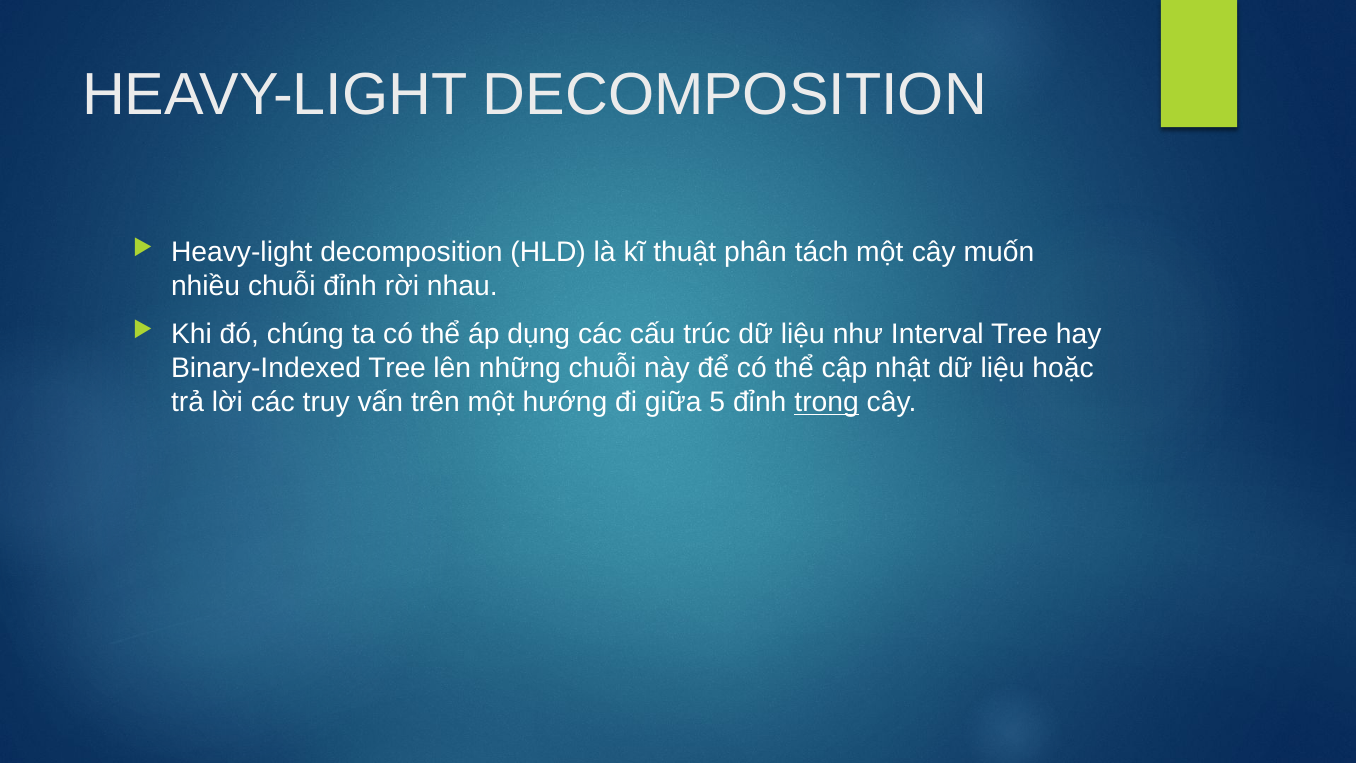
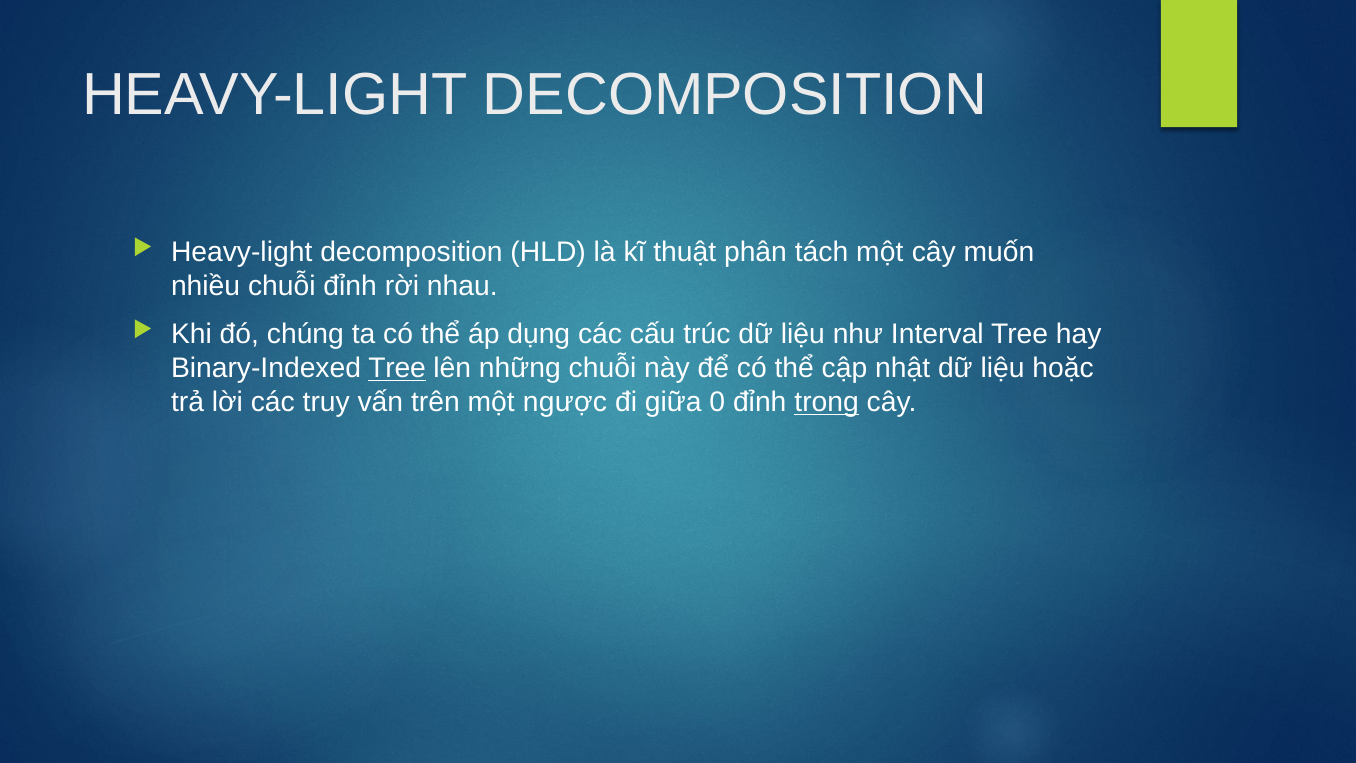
Tree underline: none -> present (397, 368)
hướng: hướng -> ngược (565, 402)
5: 5 -> 0 (717, 402)
